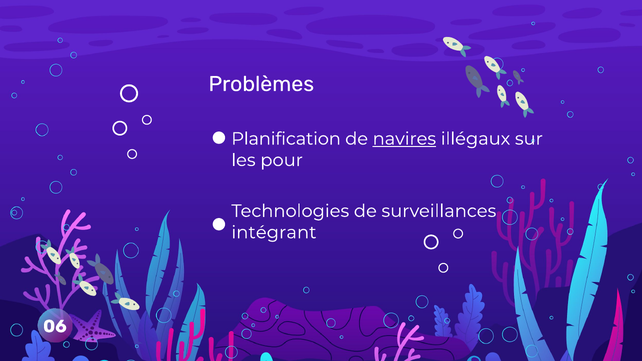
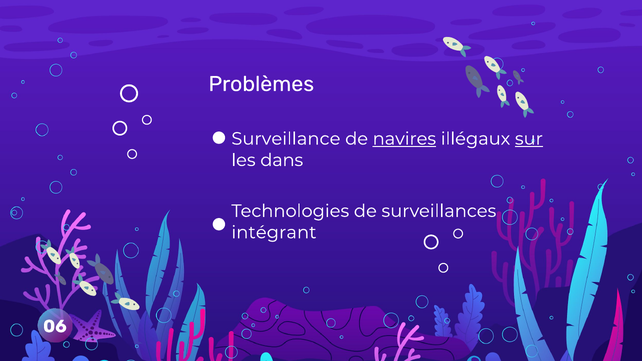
Planification: Planification -> Surveillance (286, 139)
sur underline: none -> present (529, 139)
pour: pour -> dans (282, 160)
